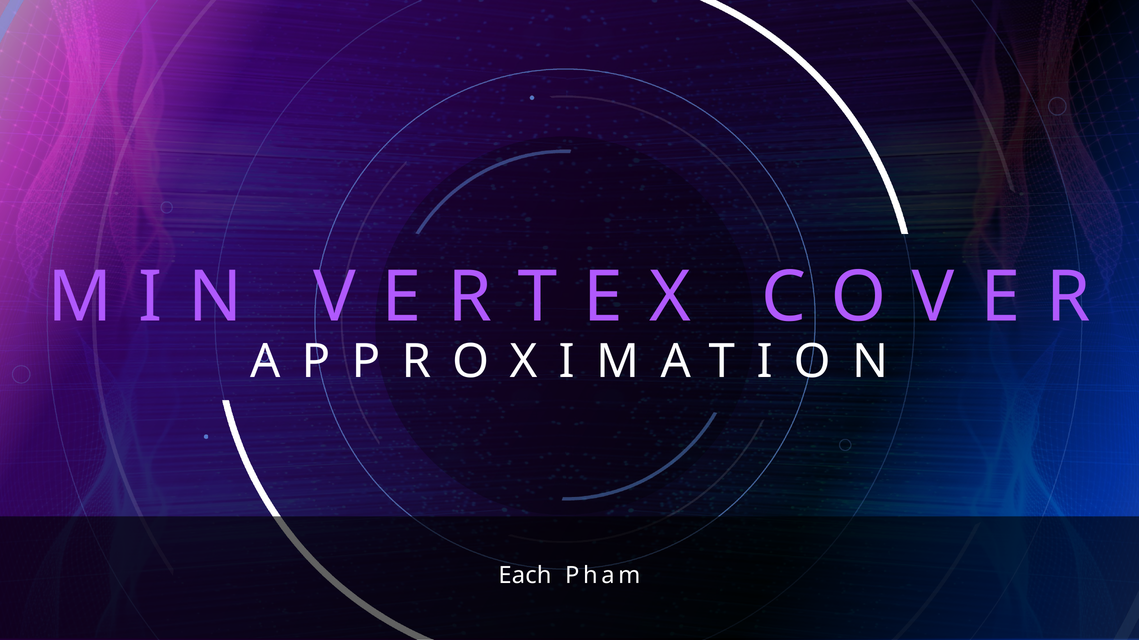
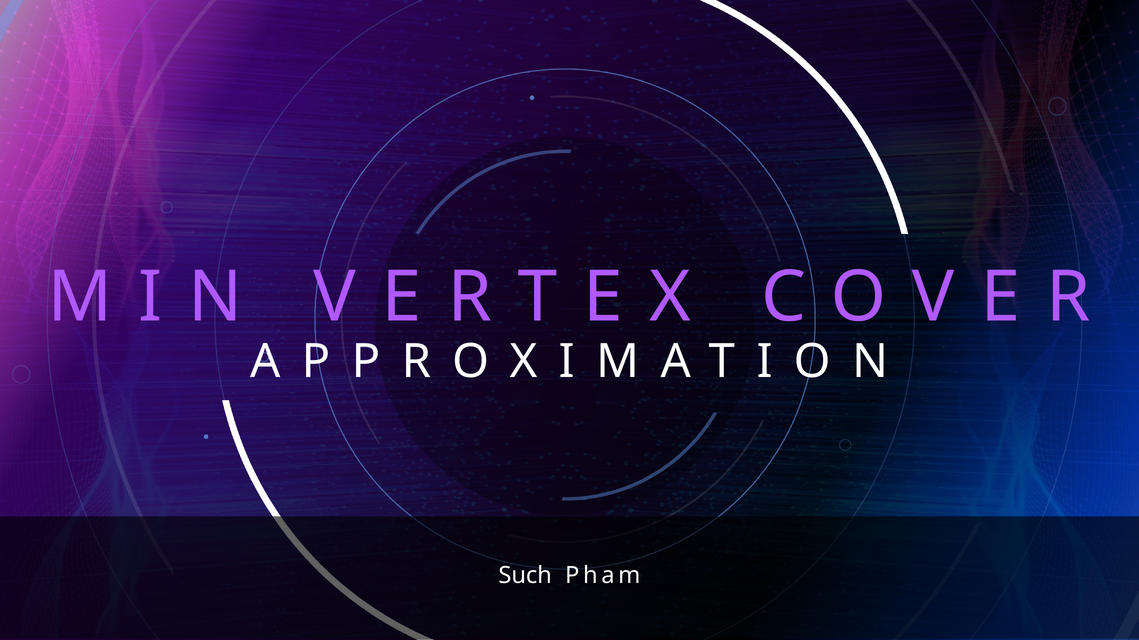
Each: Each -> Such (525, 576)
